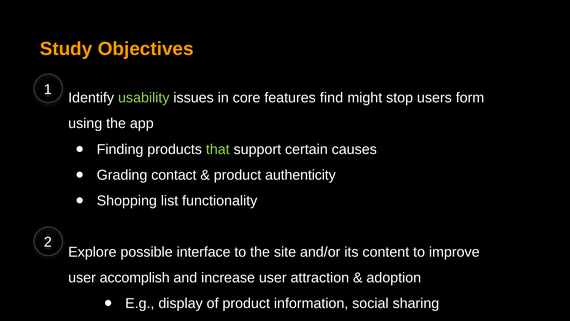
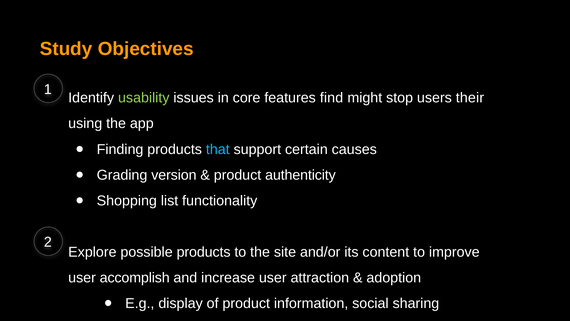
form: form -> their (470, 98)
that colour: light green -> light blue (218, 149)
contact: contact -> version (174, 175)
possible interface: interface -> products (204, 252)
